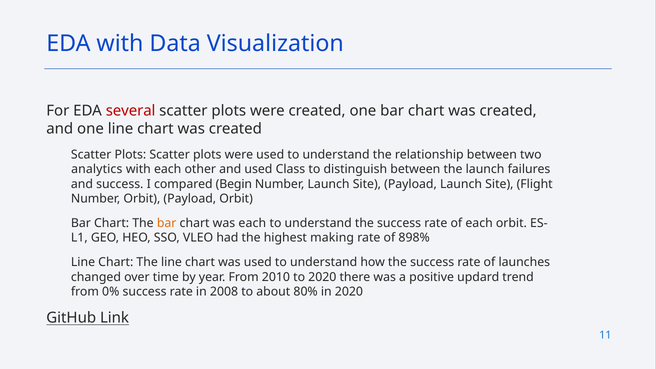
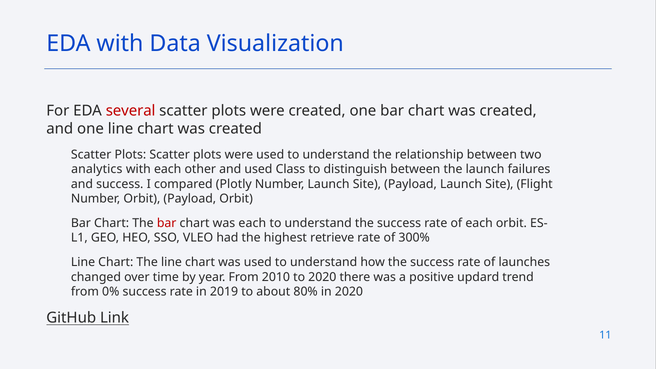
Begin: Begin -> Plotly (234, 184)
bar colour: orange -> red (167, 223)
making: making -> retrieve (332, 238)
898%: 898% -> 300% (414, 238)
2008: 2008 -> 2019 (224, 292)
